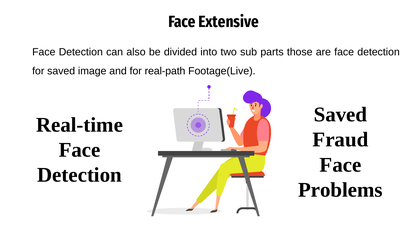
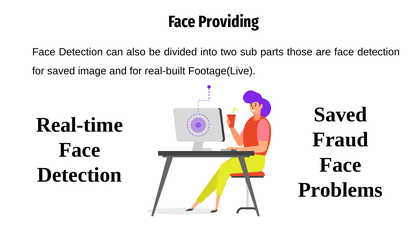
Extensive: Extensive -> Providing (229, 22)
real-path: real-path -> real-built (165, 71)
